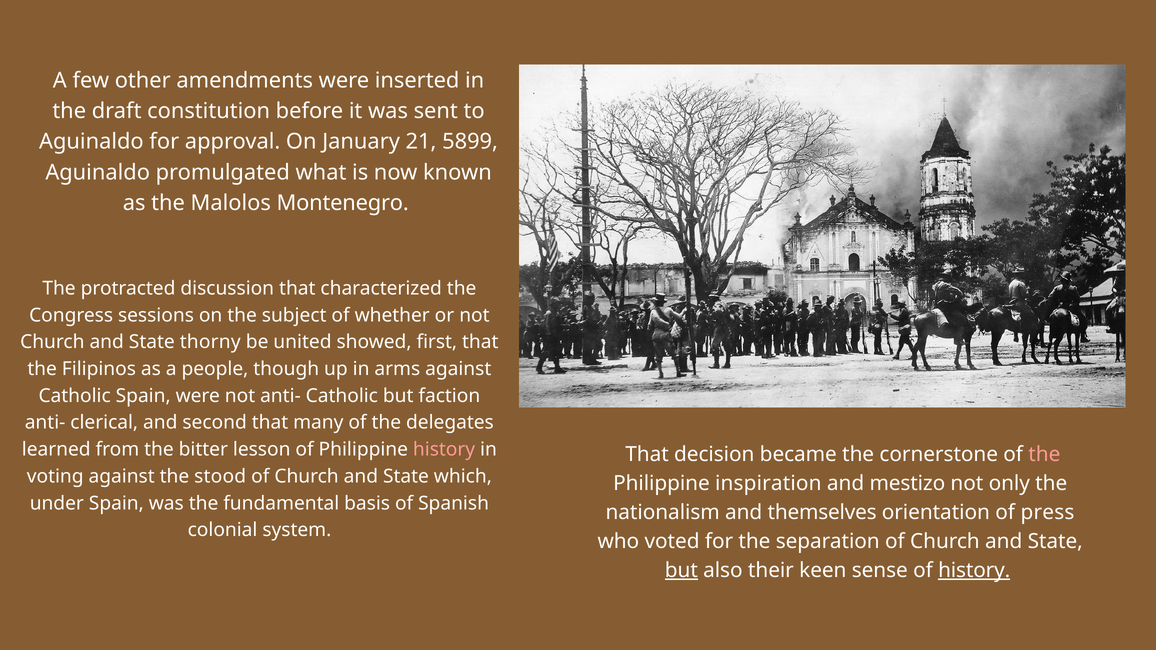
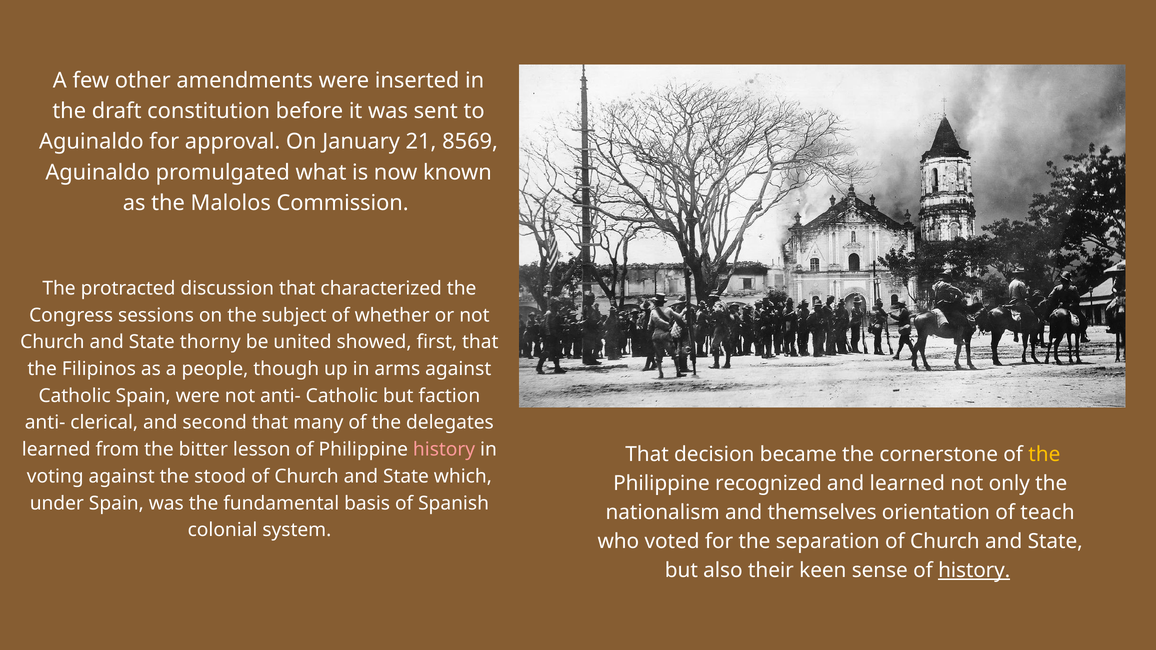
5899: 5899 -> 8569 (470, 142)
Montenegro: Montenegro -> Commission (343, 203)
the colour: pink -> yellow (1044, 454)
inspiration: inspiration -> recognized (768, 483)
and mestizo: mestizo -> learned (907, 483)
press: press -> teach (1047, 512)
but underline: present -> none (681, 571)
